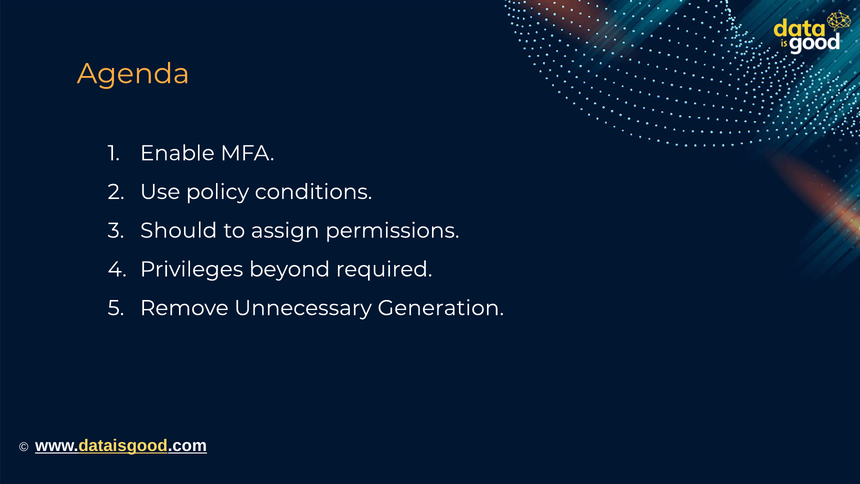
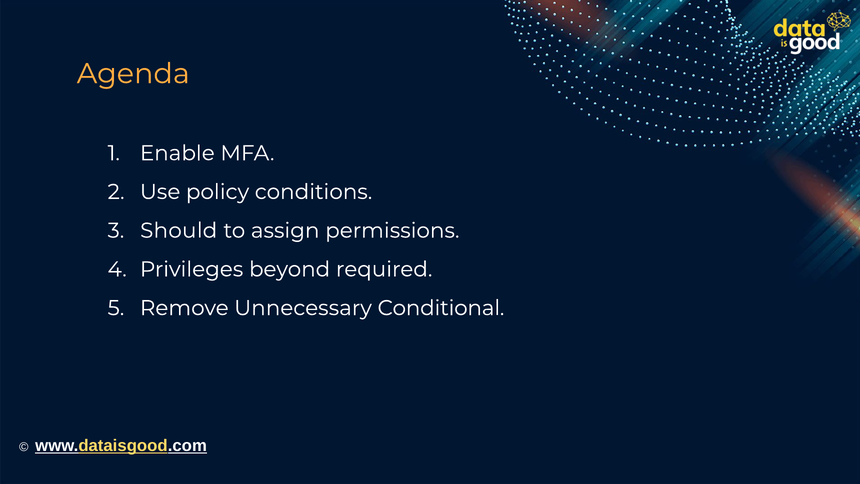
Generation: Generation -> Conditional (441, 308)
